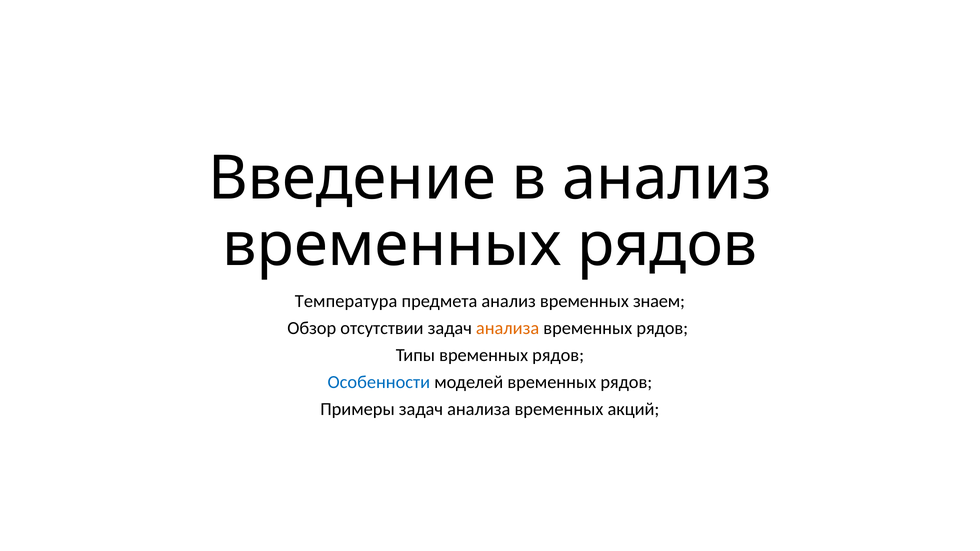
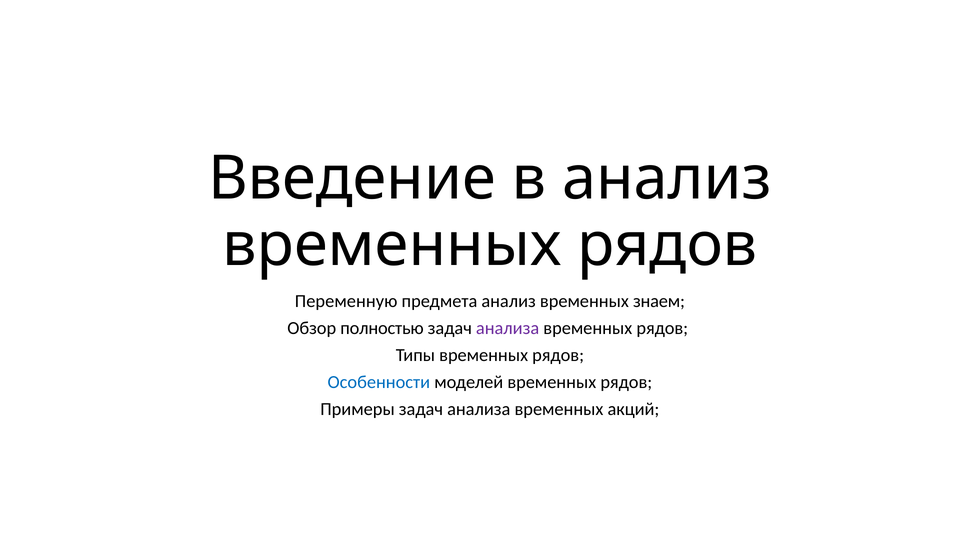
Температура: Температура -> Переменную (346, 301)
отсутствии: отсутствии -> полностью (382, 328)
анализа colour: orange -> purple (508, 328)
